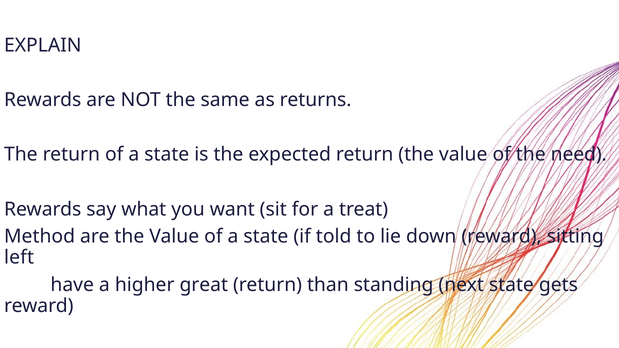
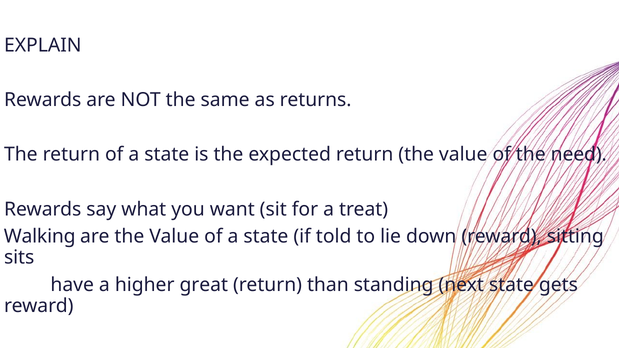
Method: Method -> Walking (40, 237)
left: left -> sits (19, 258)
